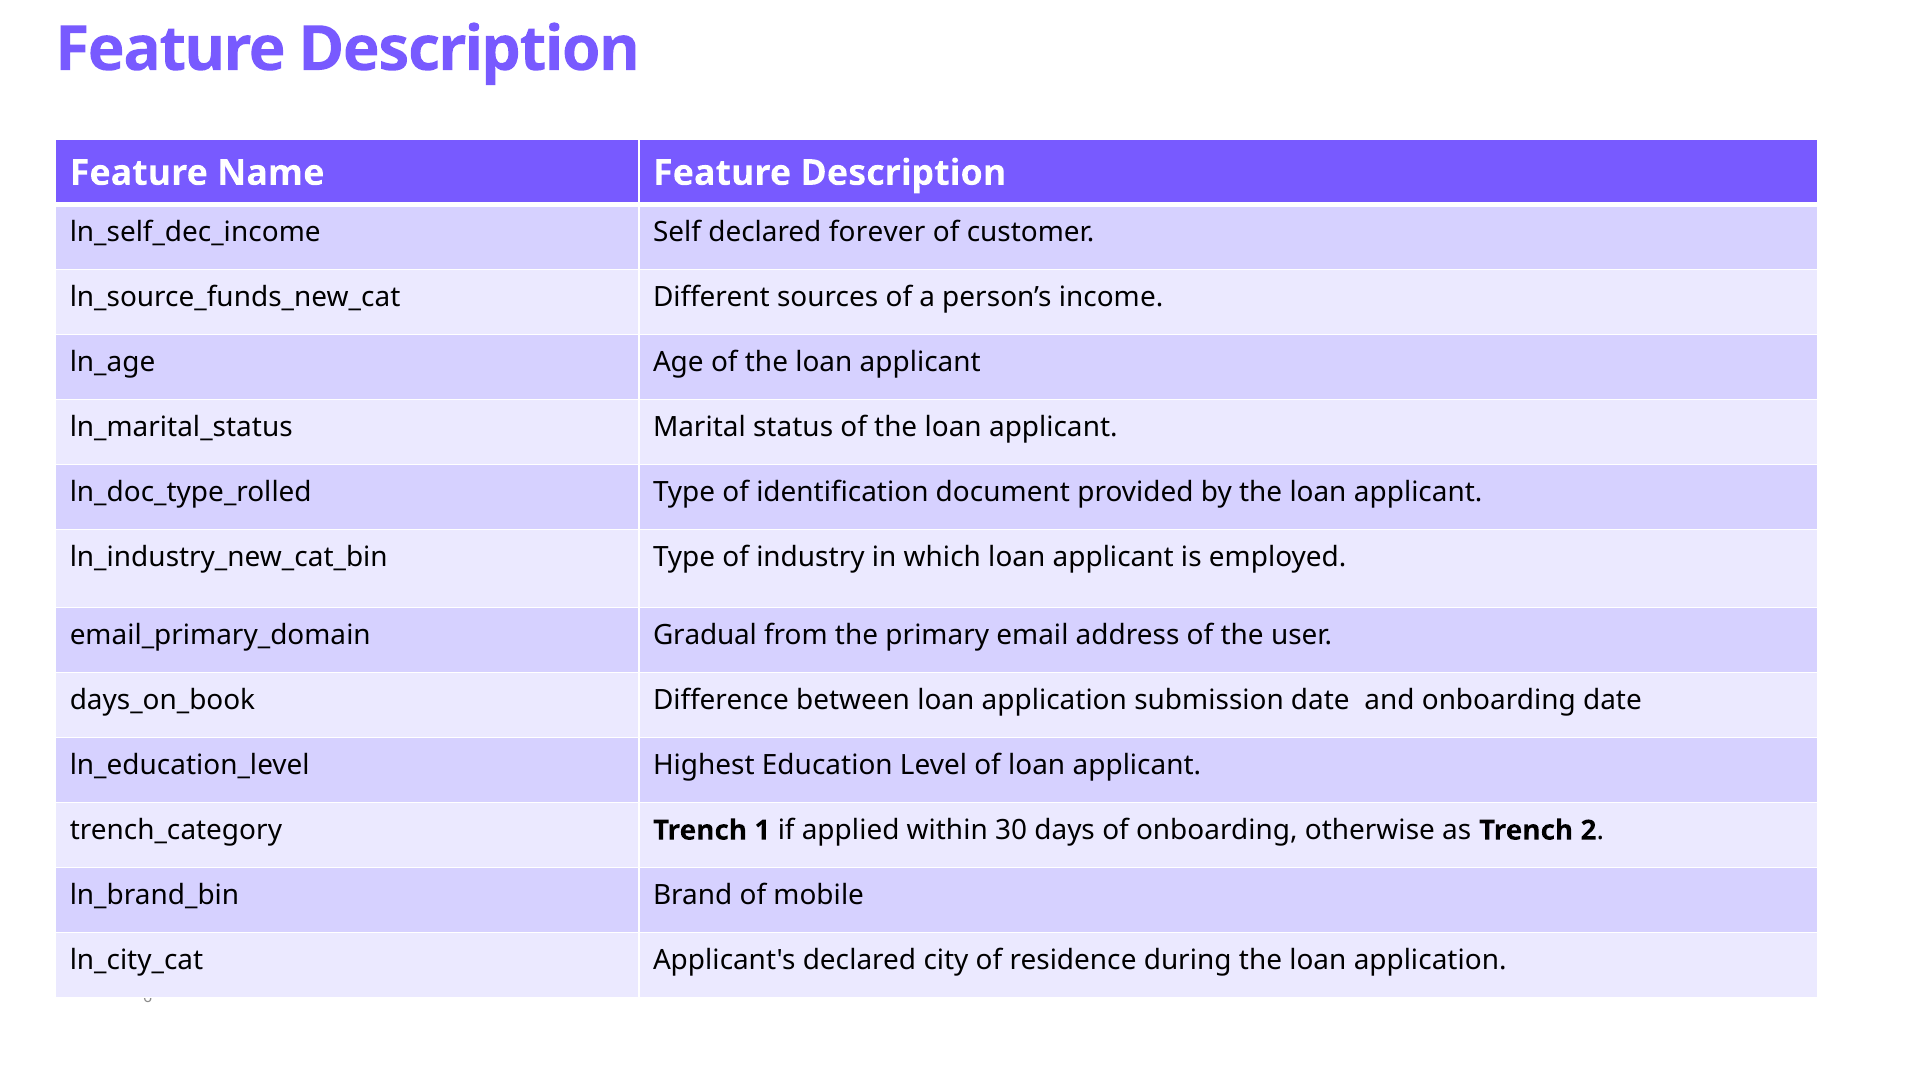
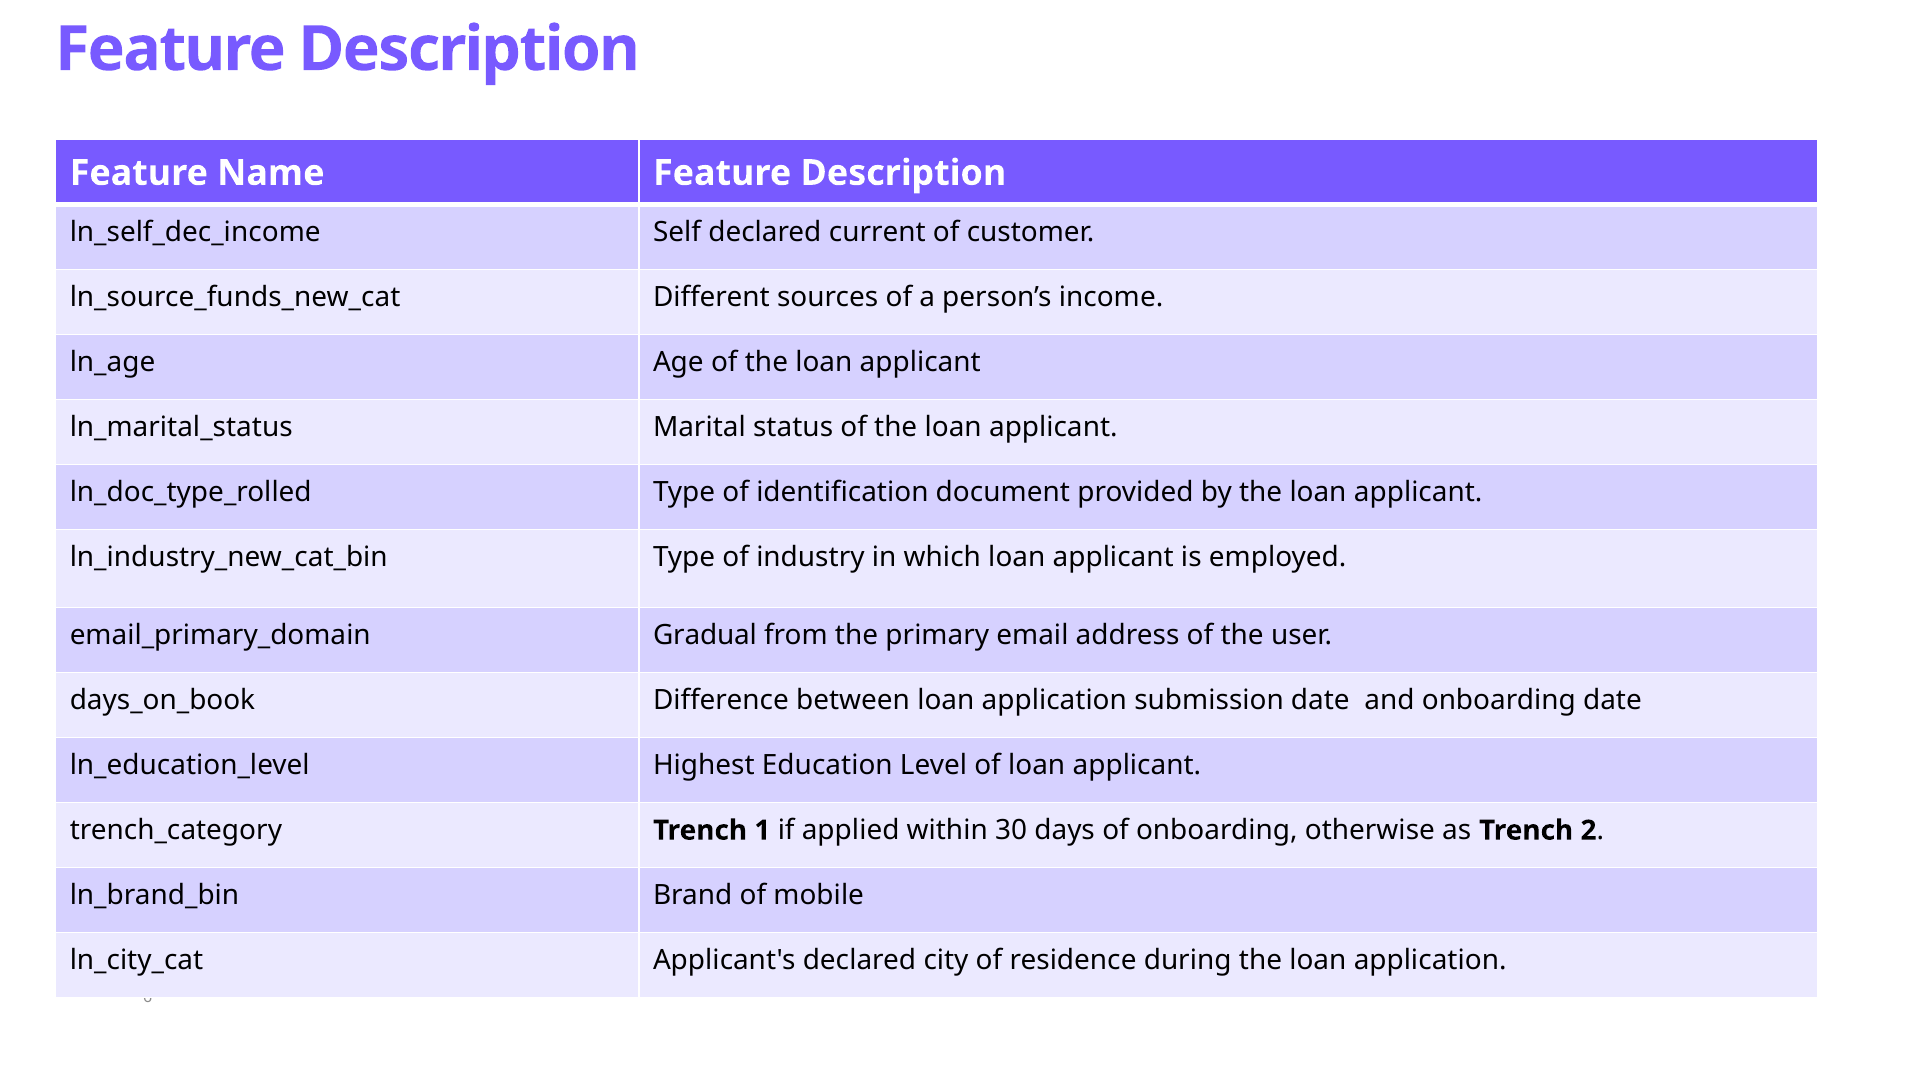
forever: forever -> current (877, 232)
